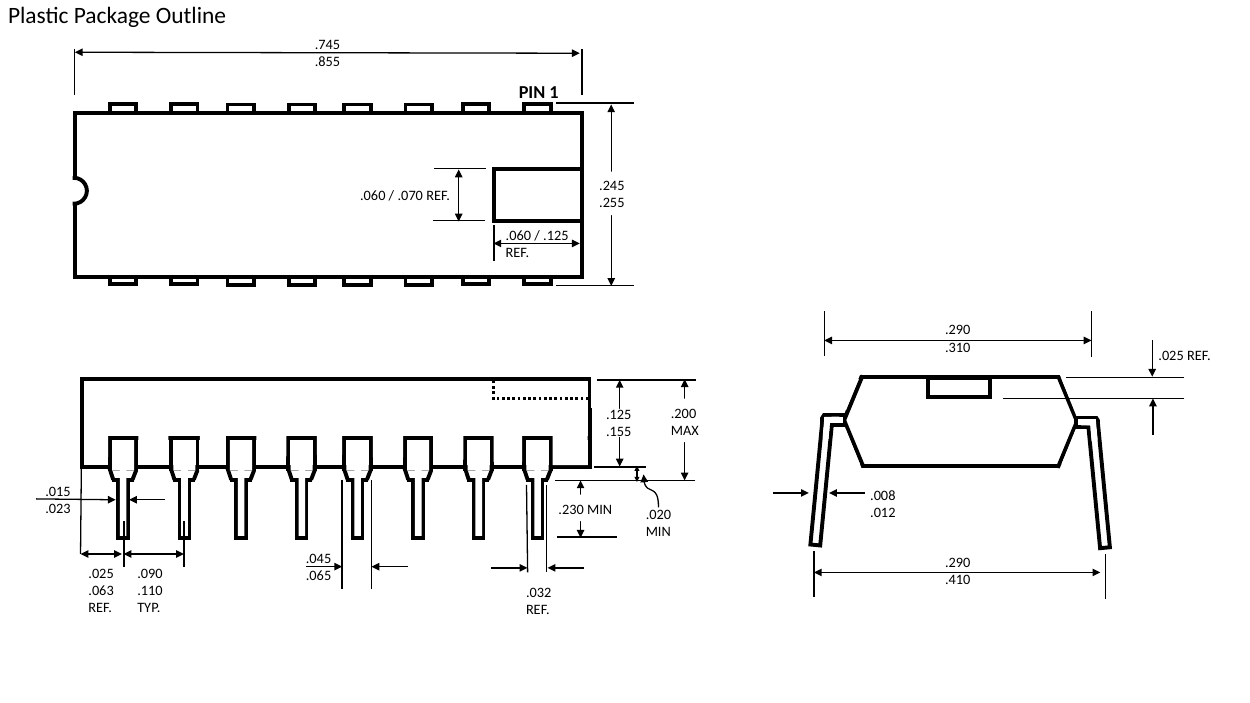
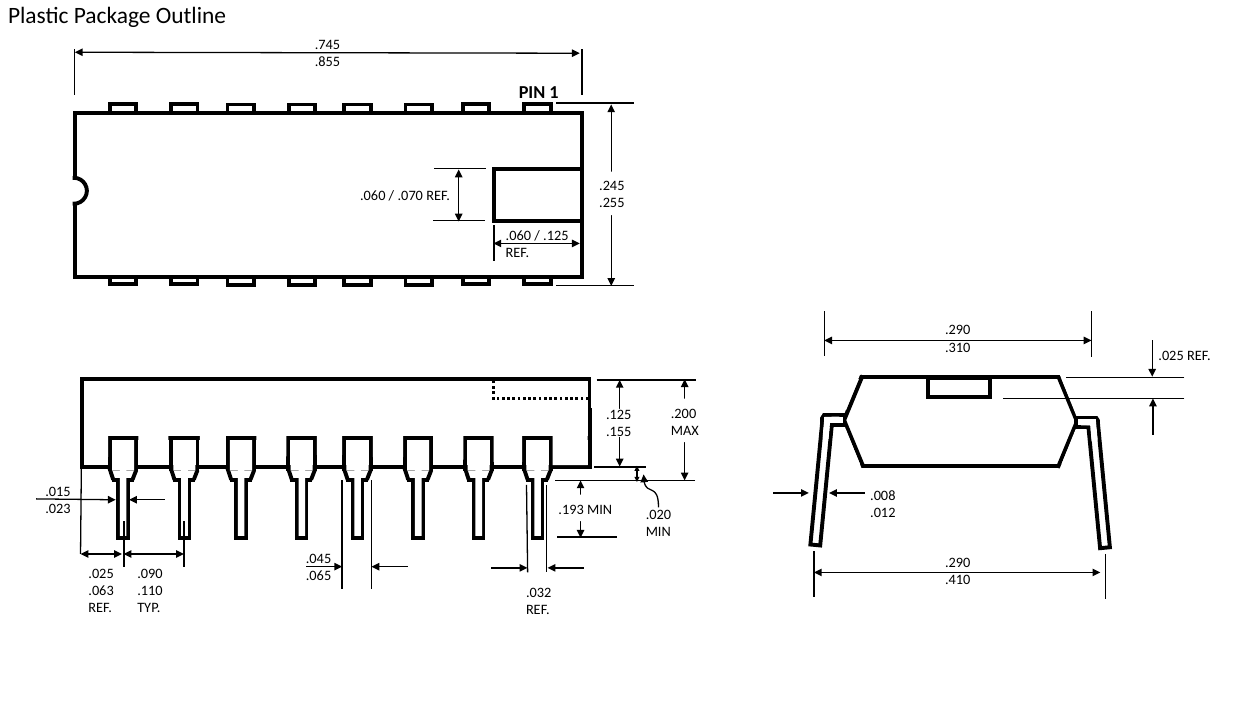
.230: .230 -> .193 (571, 510)
